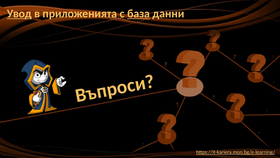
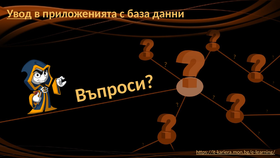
база underline: present -> none (139, 14)
